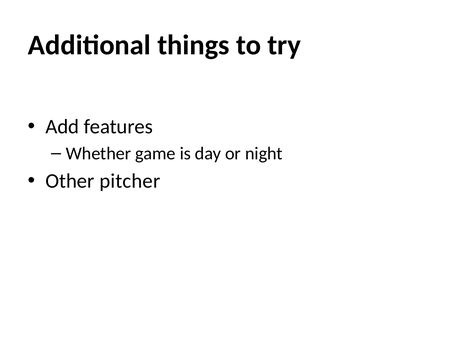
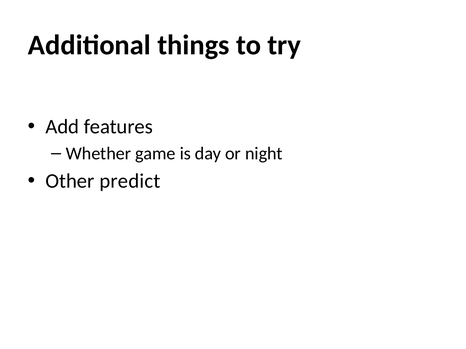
pitcher: pitcher -> predict (130, 181)
